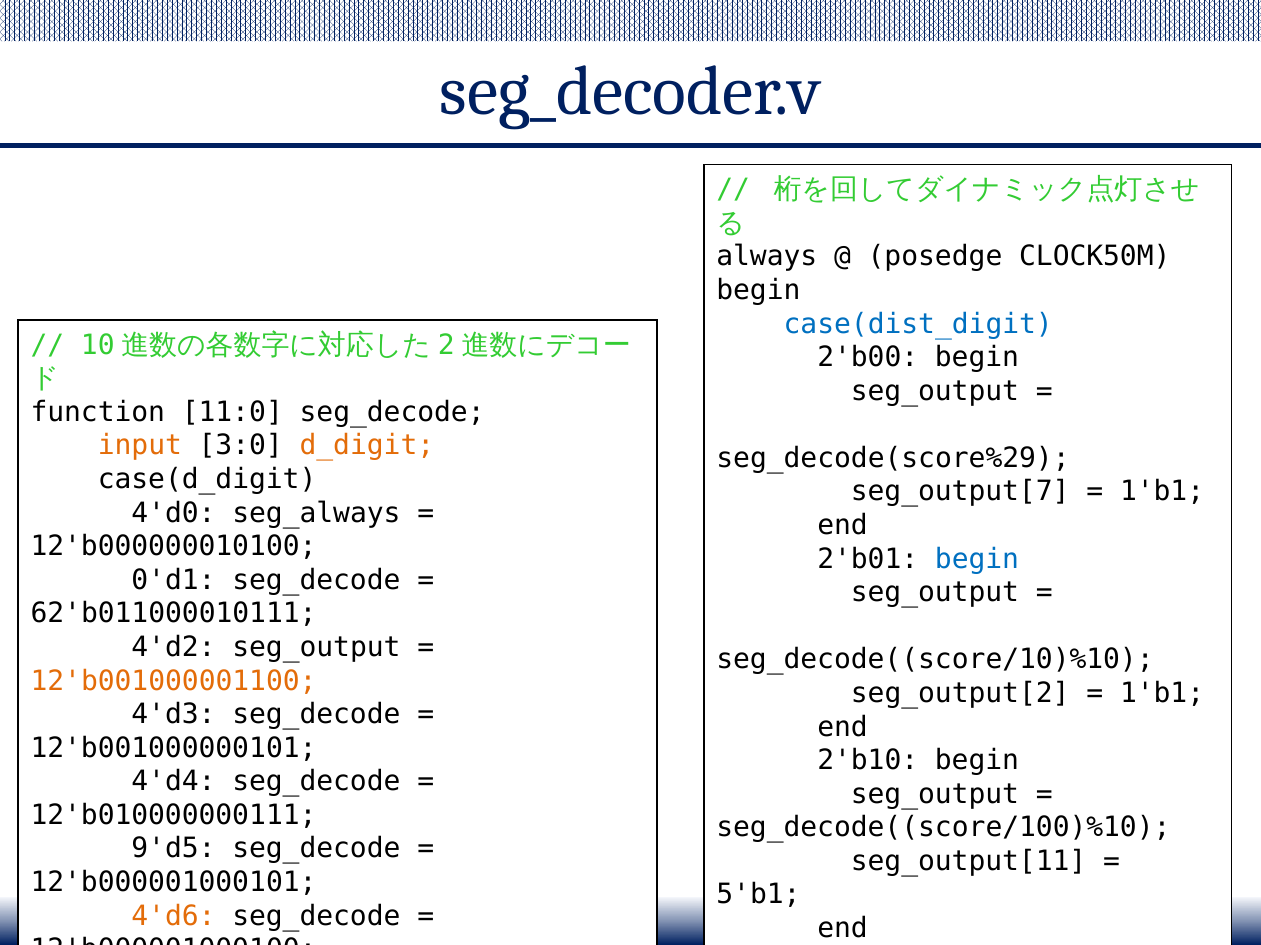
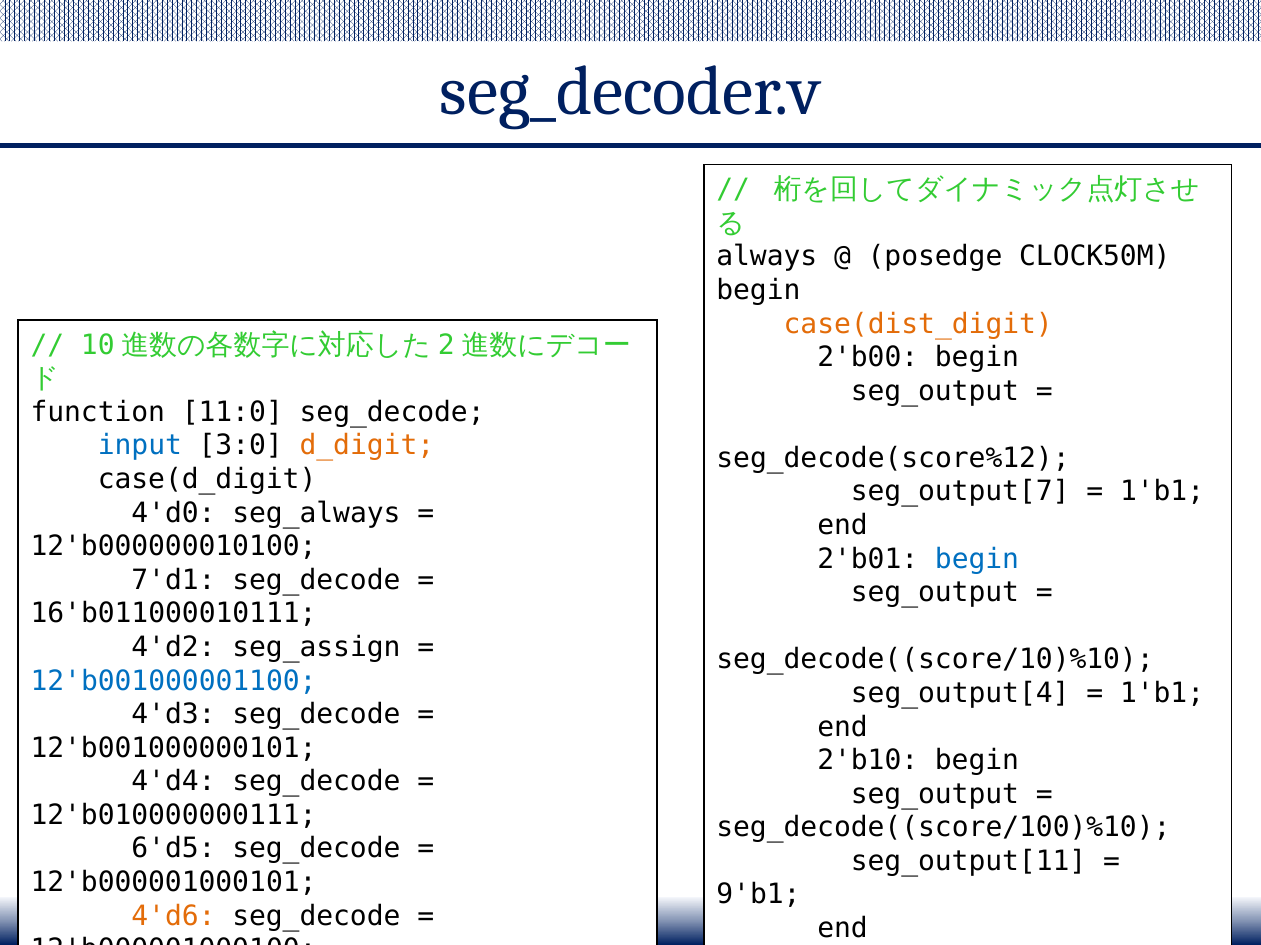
case(dist_digit colour: blue -> orange (918, 324)
input colour: orange -> blue (140, 446)
seg_decode(score%29: seg_decode(score%29 -> seg_decode(score%12 (893, 459)
0'd1: 0'd1 -> 7'd1 (173, 581)
62'b011000010111: 62'b011000010111 -> 16'b011000010111 (174, 614)
4'd2 seg_output: seg_output -> seg_assign (316, 648)
12'b001000001100 colour: orange -> blue (174, 681)
seg_output[2: seg_output[2 -> seg_output[4 (960, 694)
9'd5: 9'd5 -> 6'd5 (173, 849)
5'b1: 5'b1 -> 9'b1 (758, 895)
